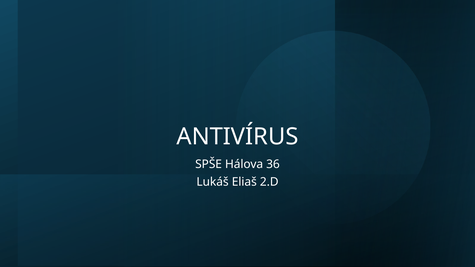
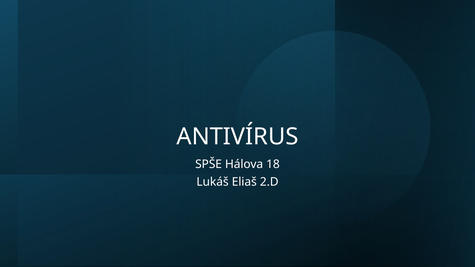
36: 36 -> 18 (273, 164)
